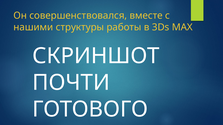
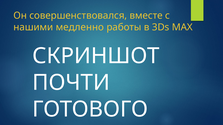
структуры: структуры -> медленно (80, 27)
